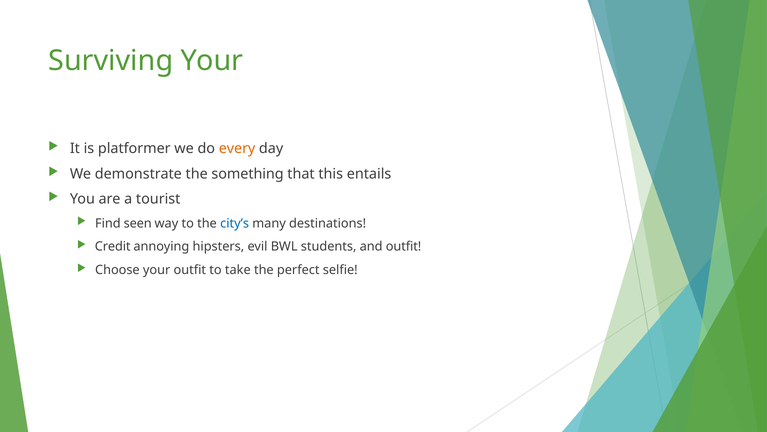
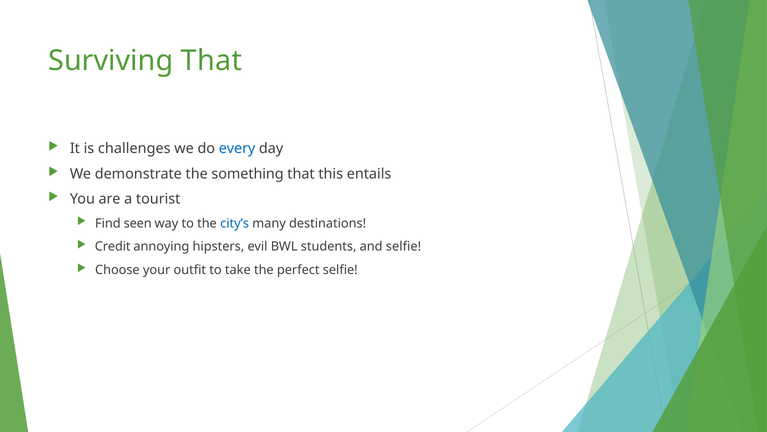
Surviving Your: Your -> That (211, 60)
platformer: platformer -> challenges (134, 148)
every colour: orange -> blue (237, 148)
and outfit: outfit -> selfie (403, 246)
